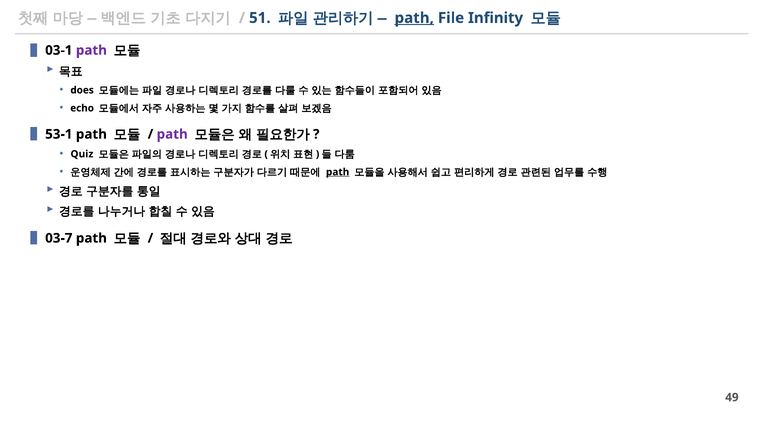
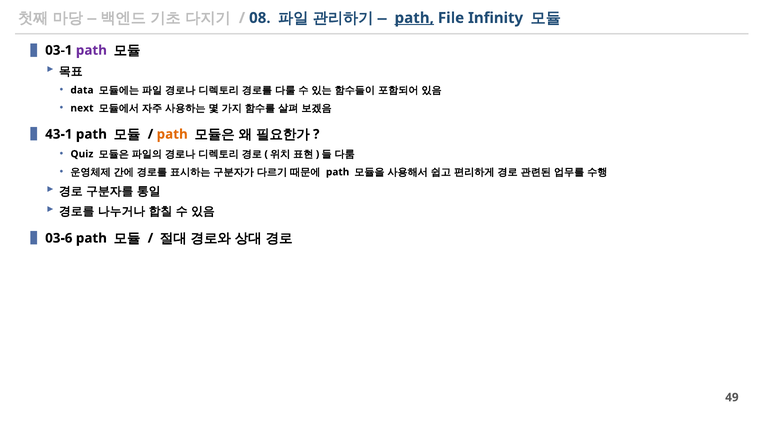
51: 51 -> 08 (260, 18)
does: does -> data (82, 90)
echo: echo -> next (82, 108)
53-1: 53-1 -> 43-1 (59, 134)
path colour: purple -> orange (172, 134)
path underline: present -> none (338, 172)
03-7: 03-7 -> 03-6 (59, 238)
